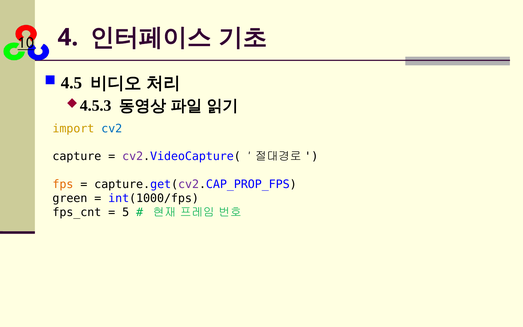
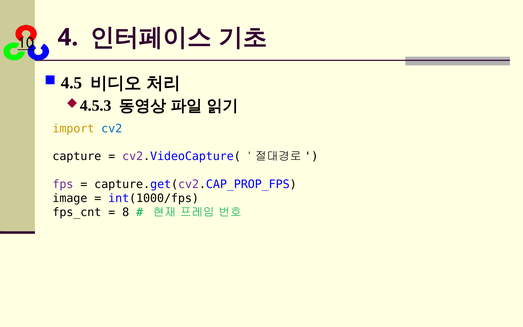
fps colour: orange -> purple (63, 184)
green: green -> image (70, 198)
5: 5 -> 8 (126, 212)
